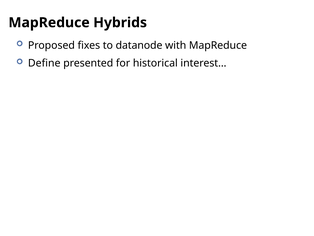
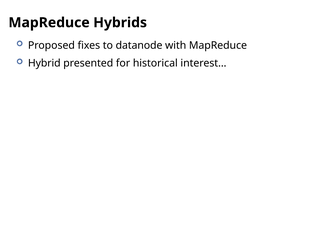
Define: Define -> Hybrid (44, 63)
